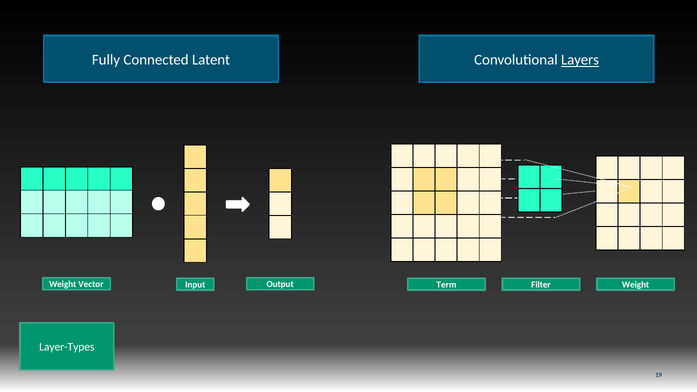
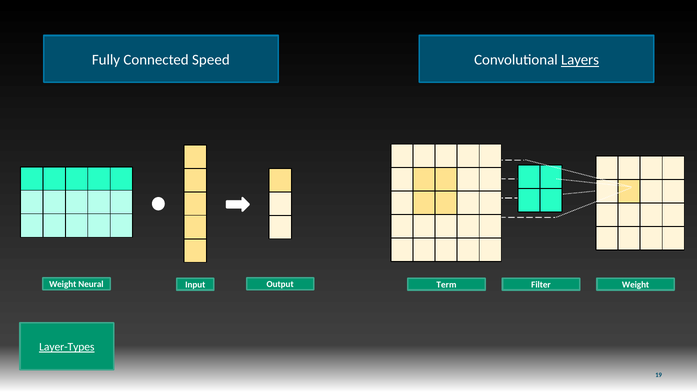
Latent: Latent -> Speed (211, 60)
Vector: Vector -> Neural (91, 284)
Layer-Types underline: none -> present (67, 347)
